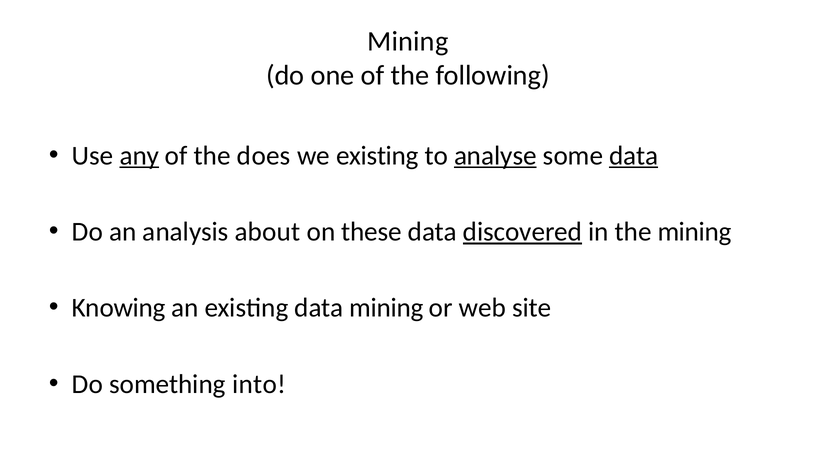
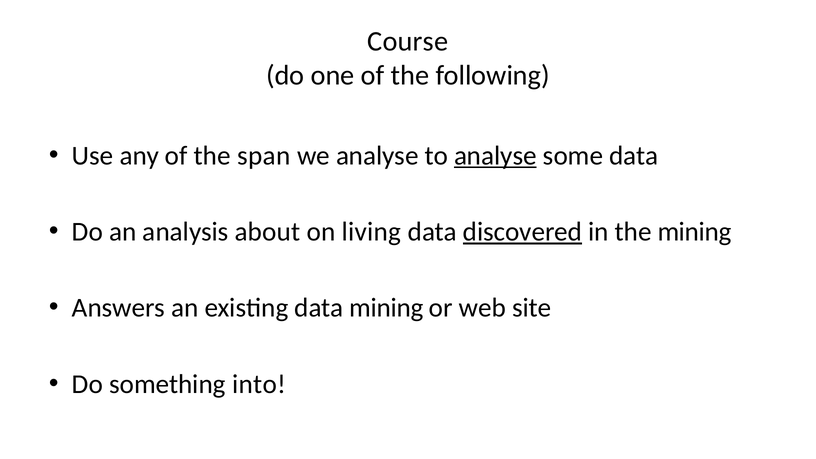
Mining: Mining -> Course (408, 42)
any underline: present -> none (139, 156)
does: does -> span (264, 156)
we existing: existing -> analyse (377, 156)
data underline: present -> none (634, 156)
these: these -> living (371, 232)
Knowing: Knowing -> Answers (118, 308)
